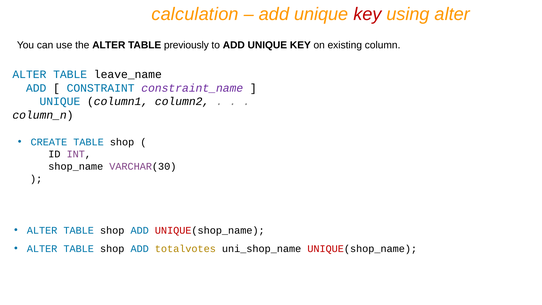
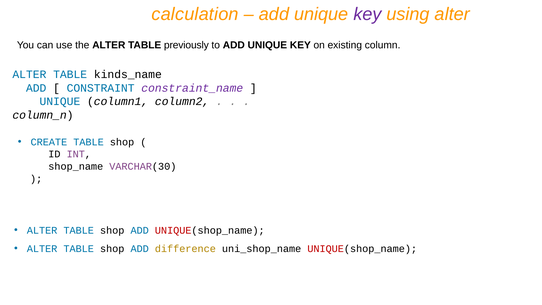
key colour: red -> purple (367, 14)
leave_name: leave_name -> kinds_name (128, 74)
totalvotes: totalvotes -> difference (185, 249)
